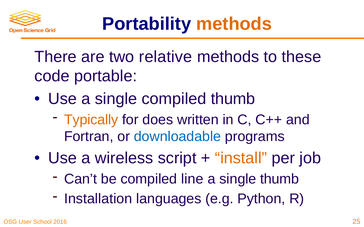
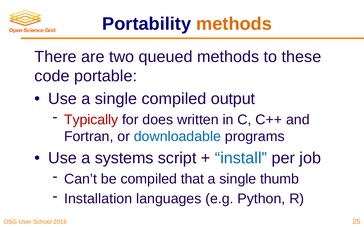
relative: relative -> queued (166, 57)
compiled thumb: thumb -> output (233, 99)
Typically colour: orange -> red (91, 120)
wireless: wireless -> systems (124, 158)
install colour: orange -> blue (241, 158)
line: line -> that (192, 179)
